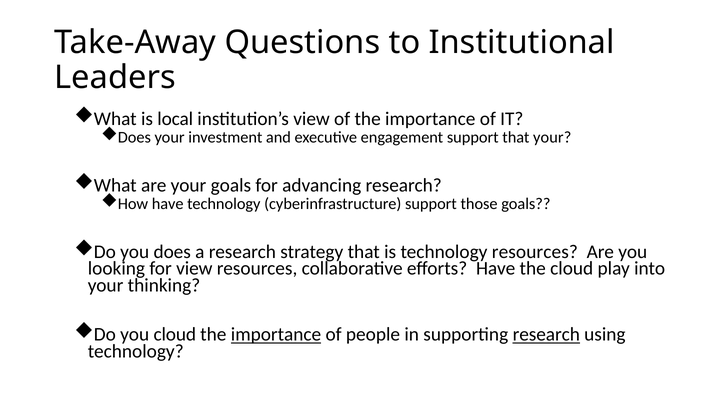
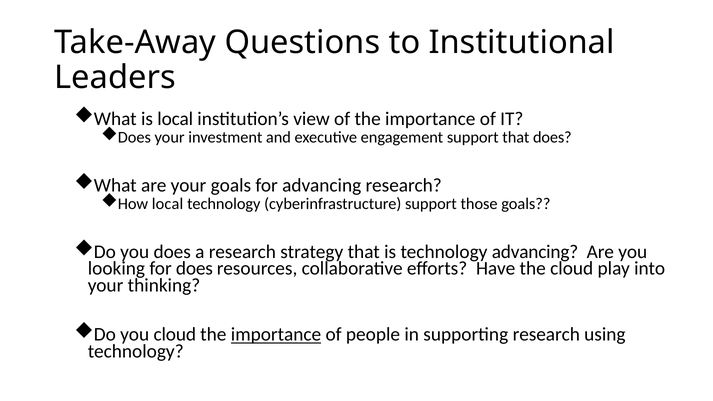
that your: your -> does (552, 137)
How have: have -> local (168, 204)
technology resources: resources -> advancing (535, 252)
for view: view -> does (194, 269)
research underline: present -> none (546, 335)
